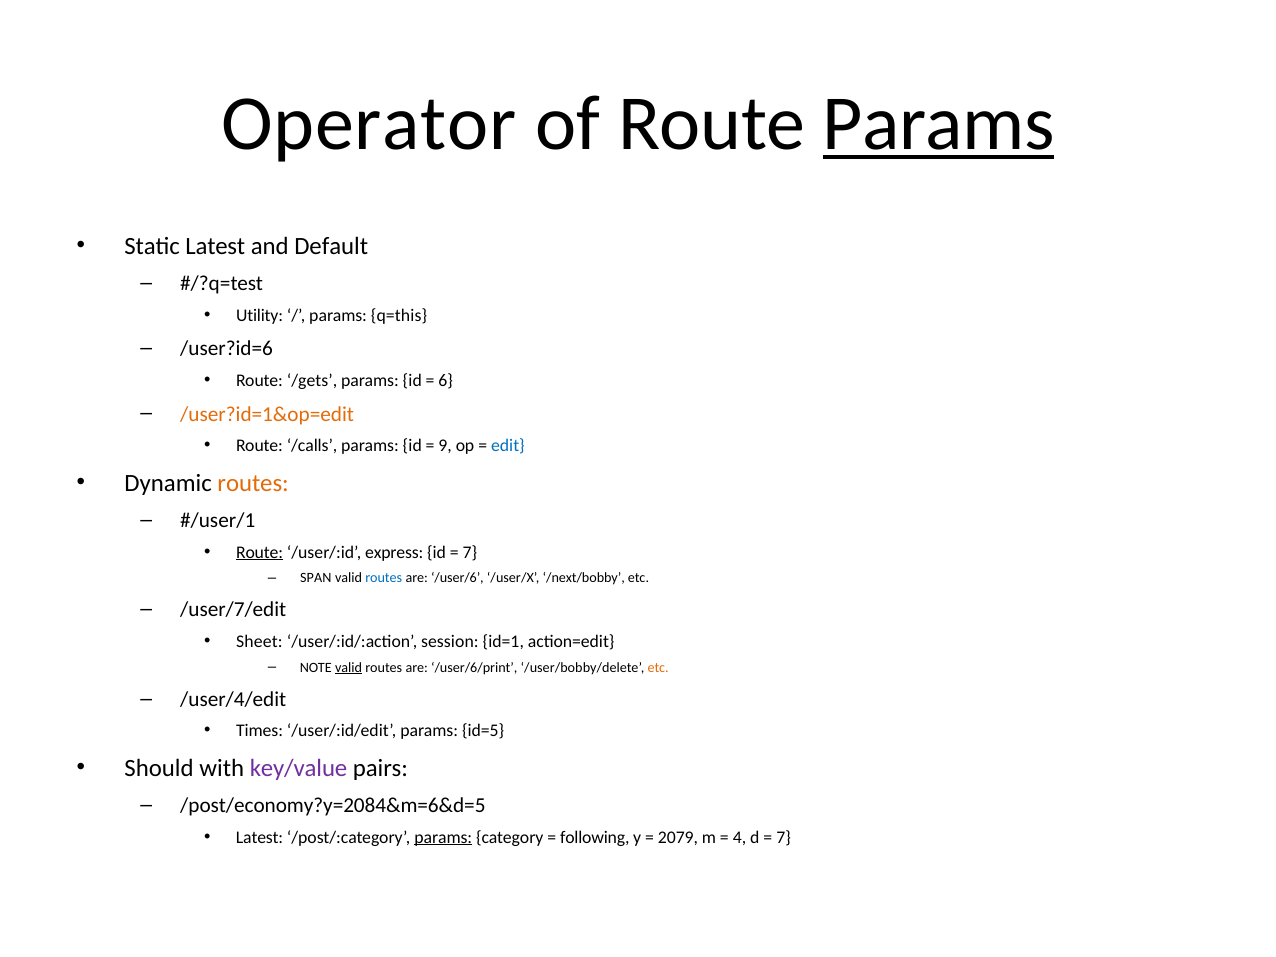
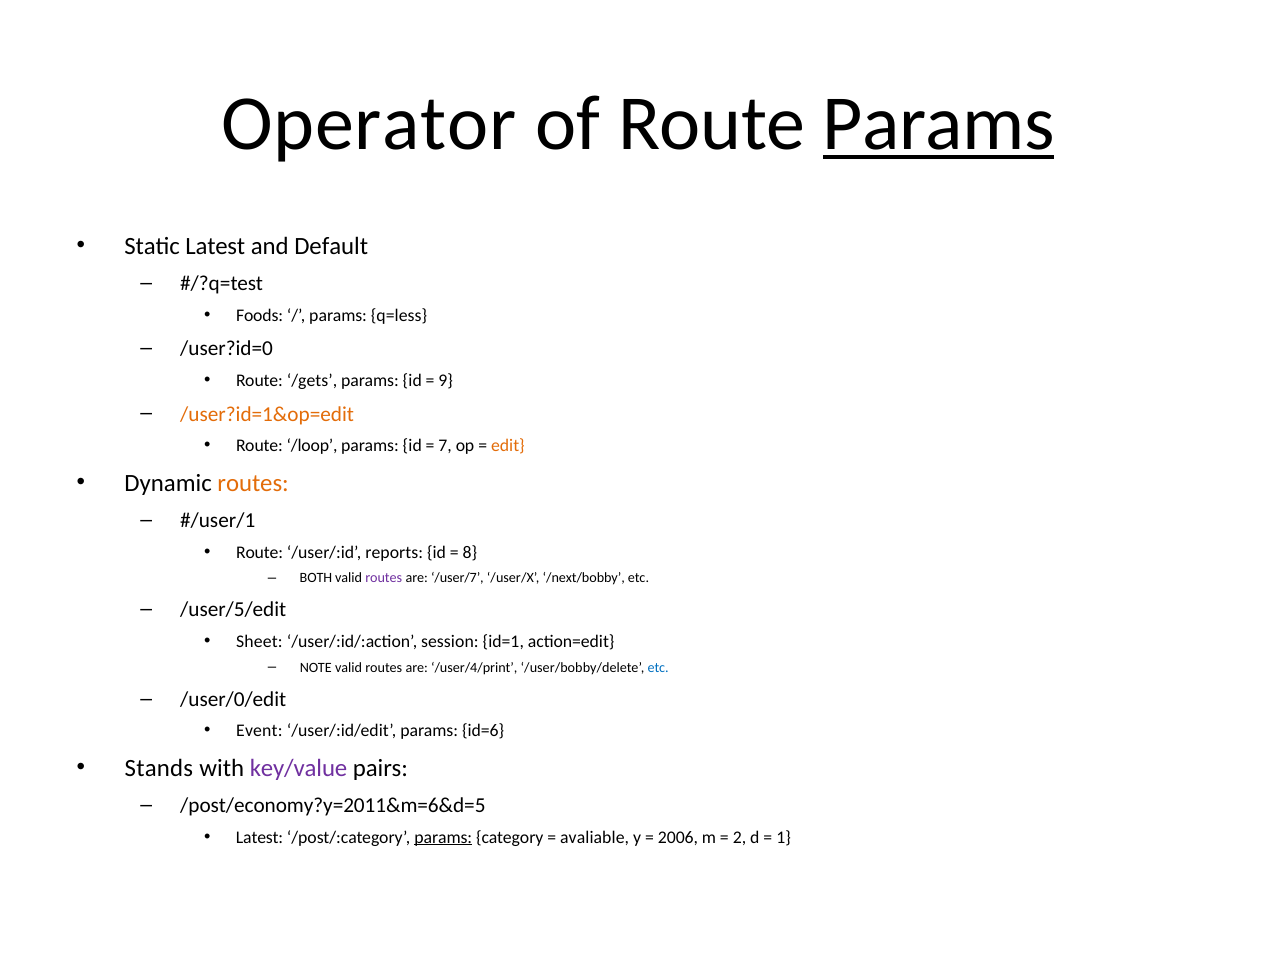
Utility: Utility -> Foods (260, 315)
q=this: q=this -> q=less (399, 315)
/user?id=6: /user?id=6 -> /user?id=0 (227, 349)
6: 6 -> 9 (446, 381)
/calls: /calls -> /loop (312, 446)
9: 9 -> 7 (445, 446)
edit colour: blue -> orange (508, 446)
Route underline: present -> none (260, 552)
express: express -> reports (394, 552)
7: 7 -> 8 (470, 552)
SPAN: SPAN -> BOTH (316, 578)
routes colour: blue -> purple (384, 578)
/user/6: /user/6 -> /user/7 (457, 578)
/user/7/edit: /user/7/edit -> /user/5/edit (233, 610)
valid underline: present -> none (349, 668)
/user/6/print: /user/6/print -> /user/4/print (474, 668)
etc colour: orange -> blue (658, 668)
/user/4/edit: /user/4/edit -> /user/0/edit (233, 699)
Times: Times -> Event (259, 731)
id=5: id=5 -> id=6 (483, 731)
Should: Should -> Stands (159, 768)
/post/economy?y=2084&m=6&d=5: /post/economy?y=2084&m=6&d=5 -> /post/economy?y=2011&m=6&d=5 (333, 806)
following: following -> avaliable (595, 837)
2079: 2079 -> 2006 (678, 837)
4: 4 -> 2 (740, 837)
7: 7 -> 1 (784, 837)
